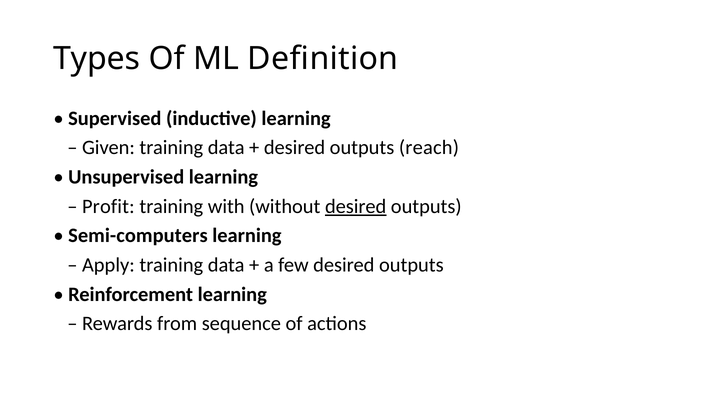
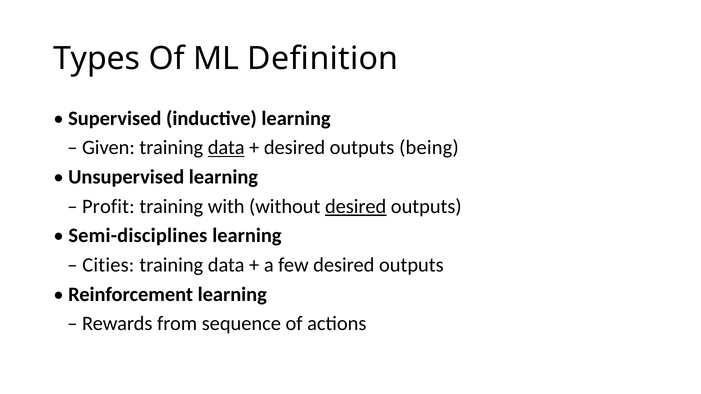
data underline: none -> present (226, 148)
reach: reach -> being (429, 148)
Semi-computers: Semi-computers -> Semi-disciplines (138, 236)
Apply: Apply -> Cities (108, 265)
